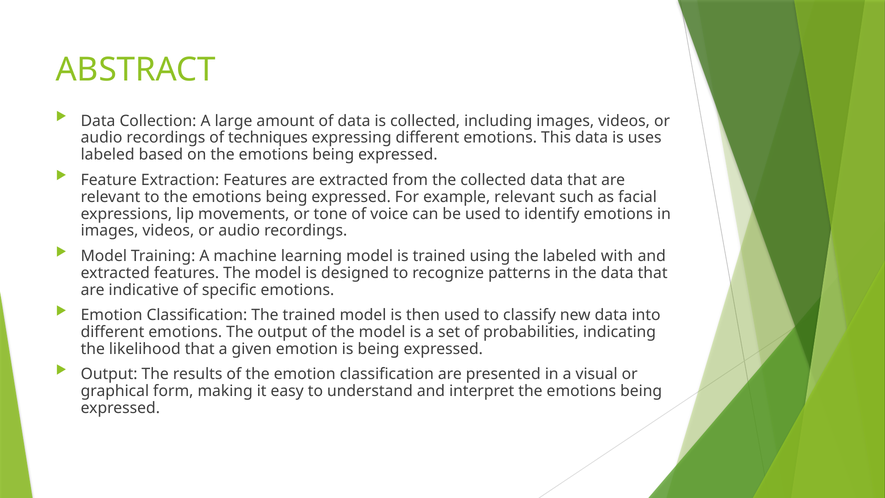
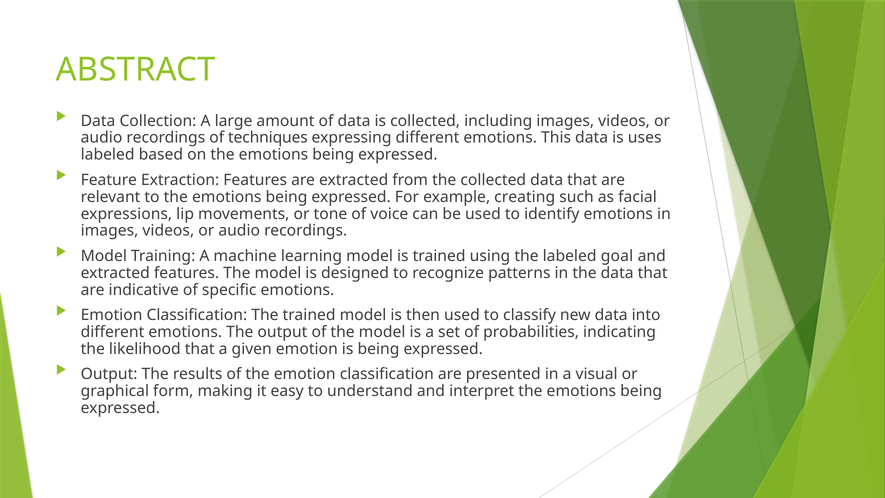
example relevant: relevant -> creating (525, 197)
with: with -> goal (617, 256)
